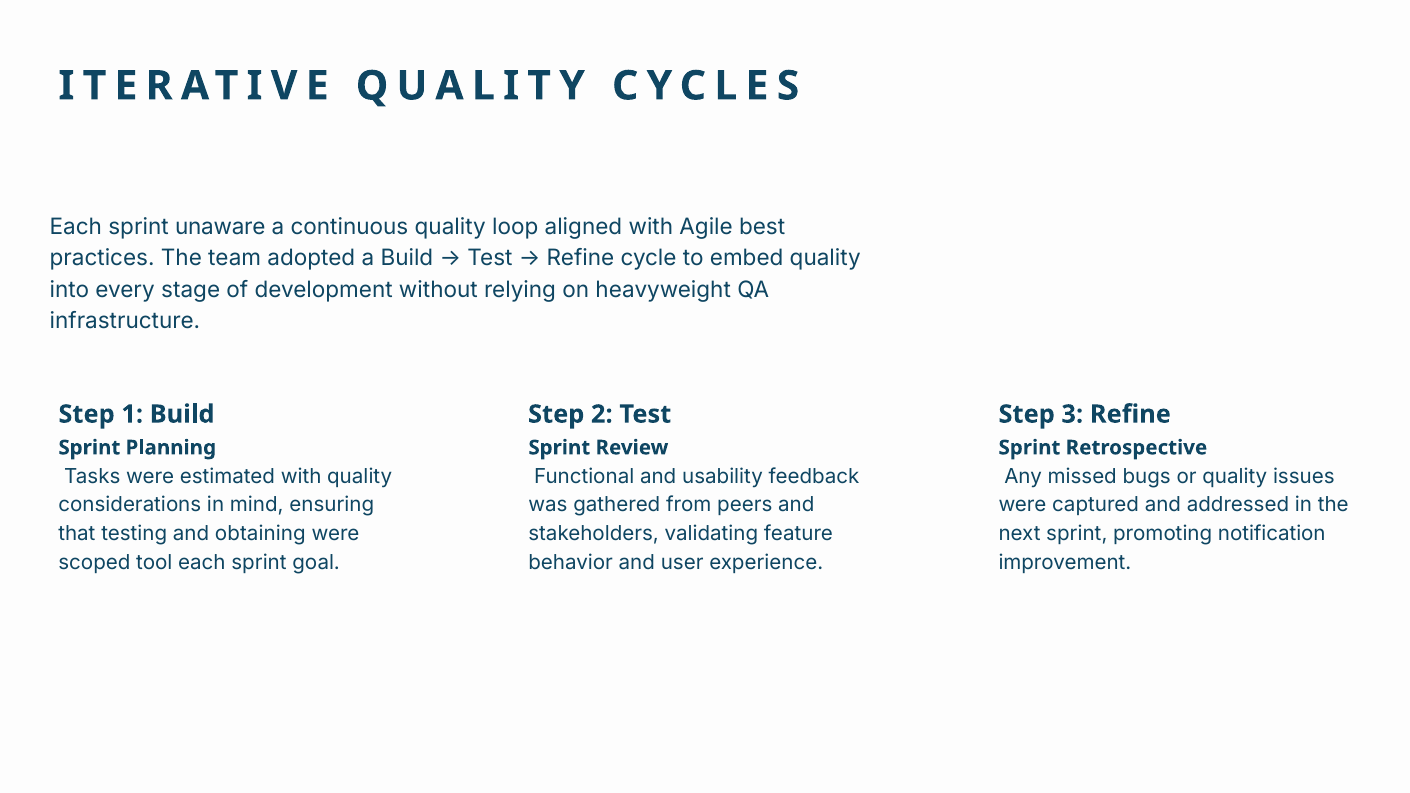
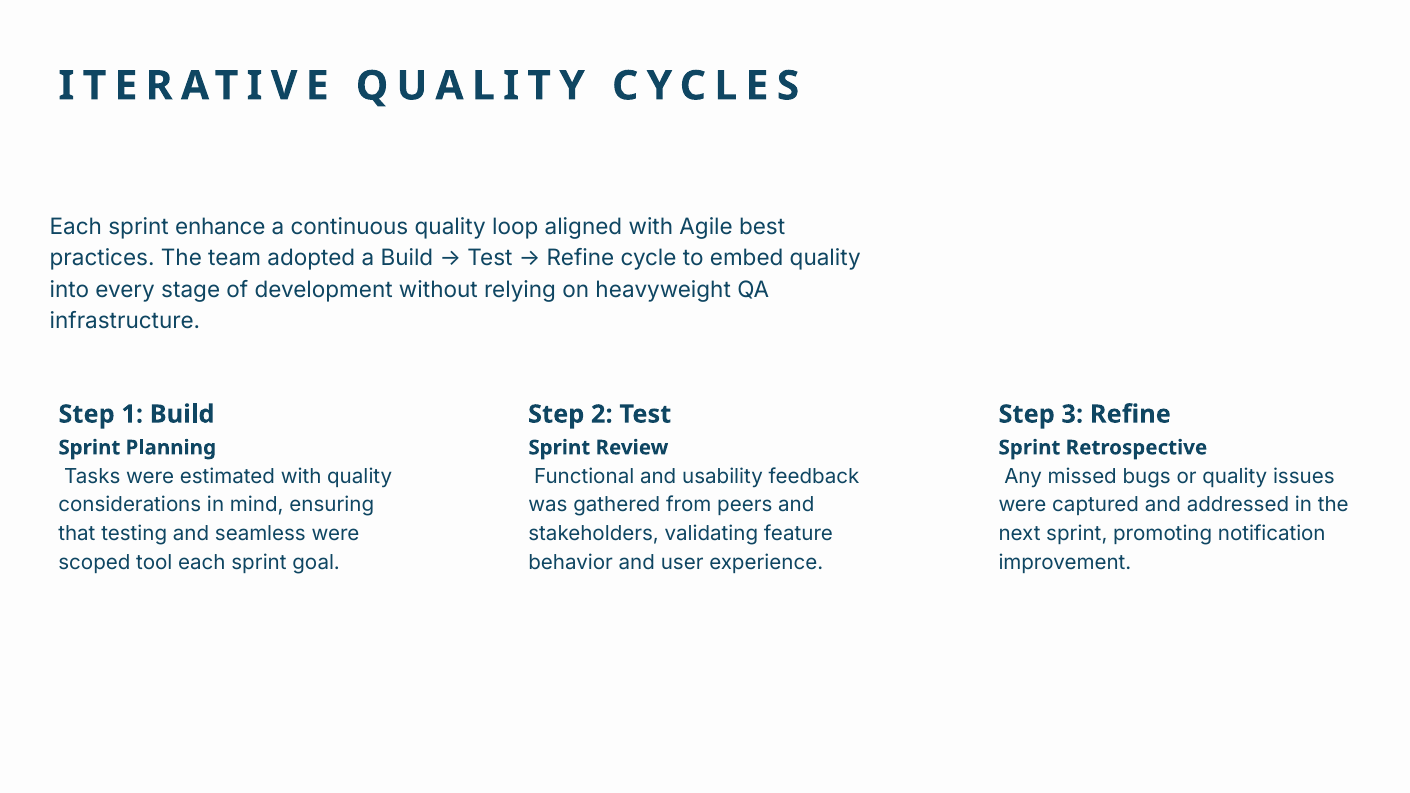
unaware: unaware -> enhance (220, 227)
obtaining: obtaining -> seamless (260, 534)
